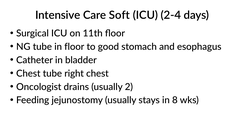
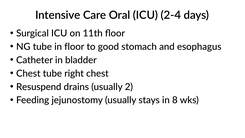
Soft: Soft -> Oral (119, 15)
Oncologist: Oncologist -> Resuspend (39, 87)
